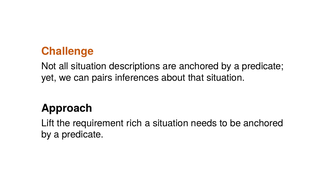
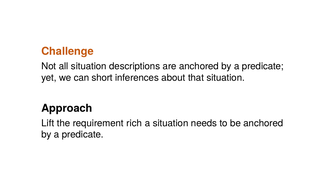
pairs: pairs -> short (102, 78)
